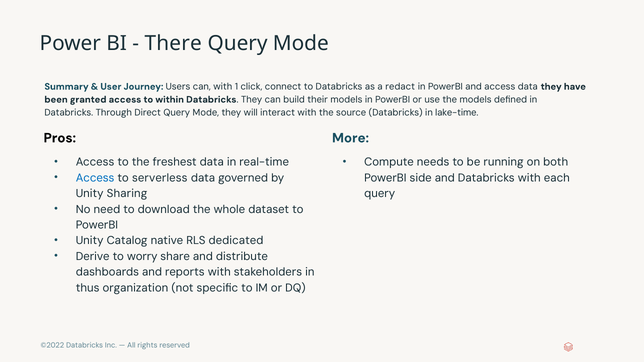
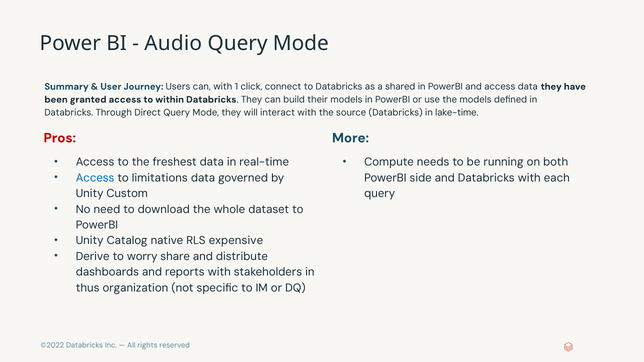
There: There -> Audio (173, 44)
redact: redact -> shared (400, 87)
Pros colour: black -> red (60, 138)
serverless: serverless -> limitations (160, 178)
Sharing: Sharing -> Custom (127, 194)
dedicated: dedicated -> expensive (236, 241)
